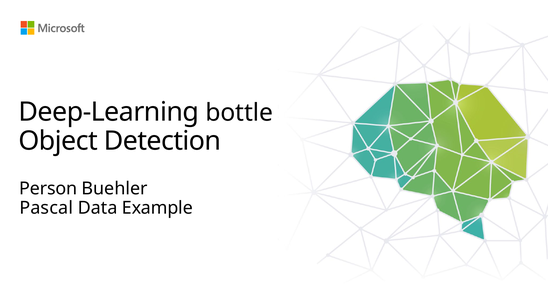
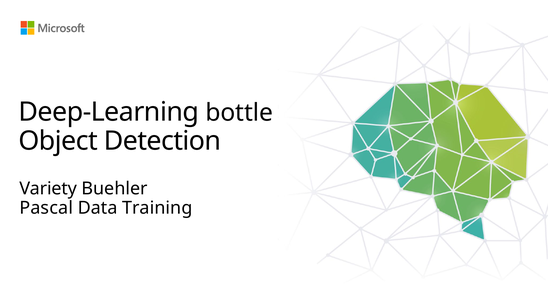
Person: Person -> Variety (48, 189)
Example: Example -> Training (157, 208)
